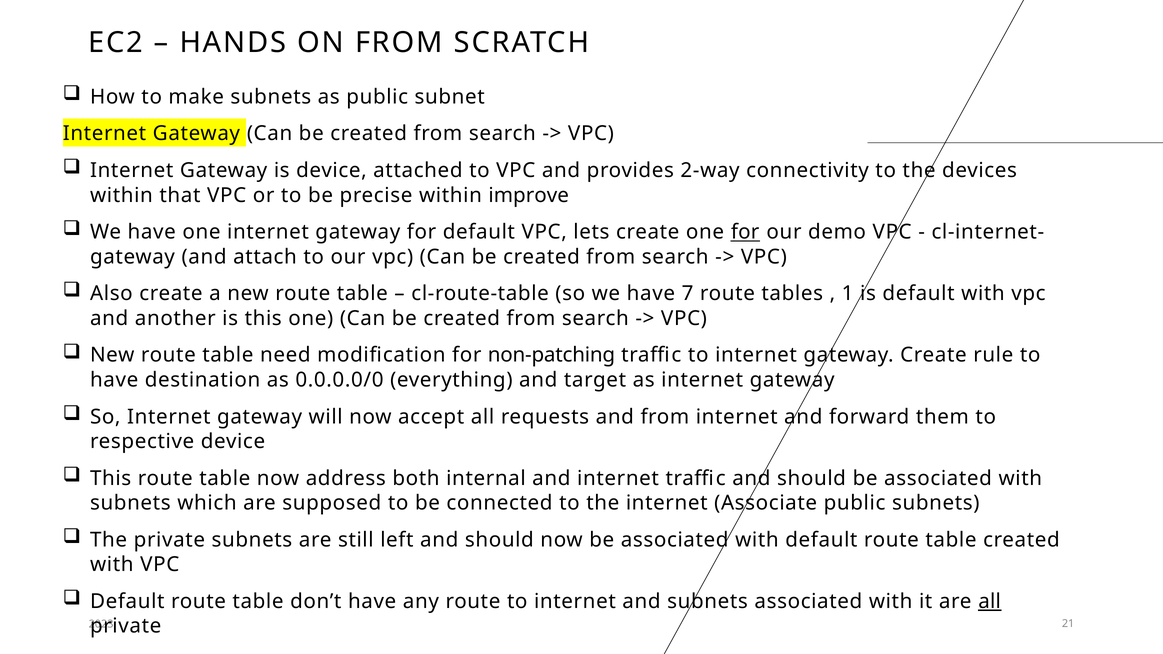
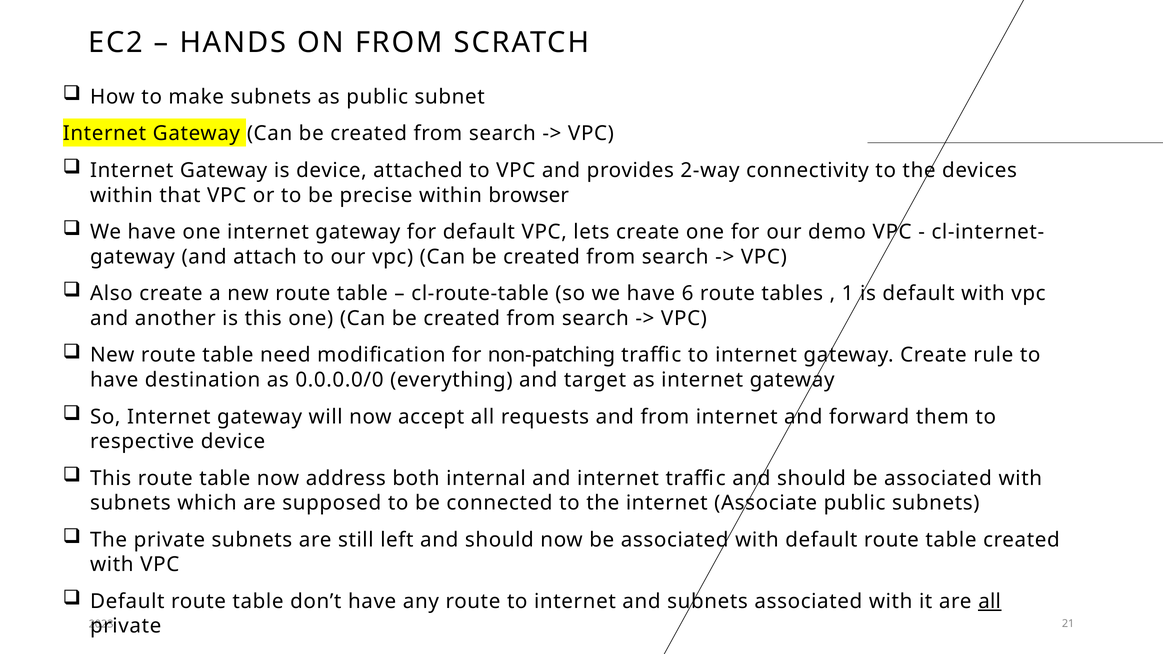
improve: improve -> browser (529, 195)
for underline: present -> none (745, 232)
7: 7 -> 6 (688, 294)
